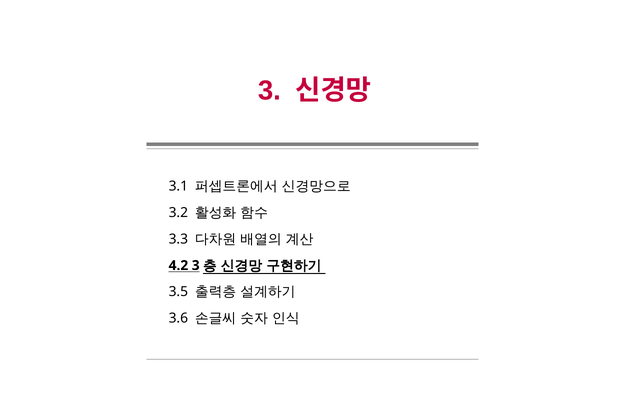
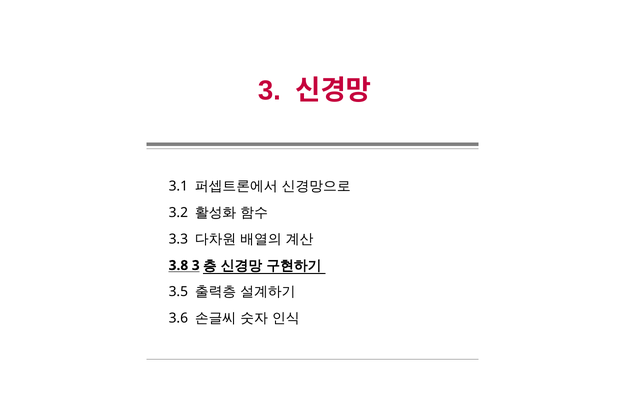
4.2: 4.2 -> 3.8 (178, 265)
